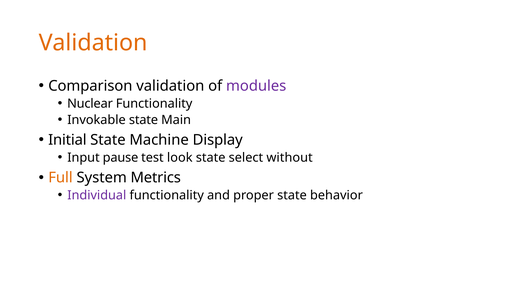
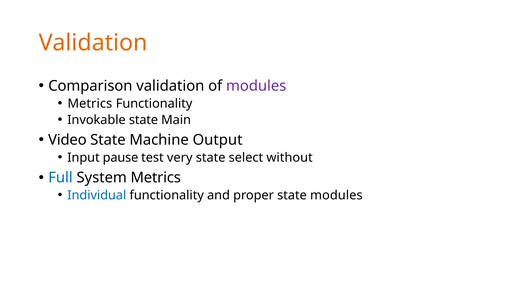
Nuclear: Nuclear -> Metrics (90, 103)
Initial: Initial -> Video (67, 140)
Display: Display -> Output (218, 140)
look: look -> very (180, 157)
Full colour: orange -> blue (60, 178)
Individual colour: purple -> blue (97, 195)
state behavior: behavior -> modules (336, 195)
